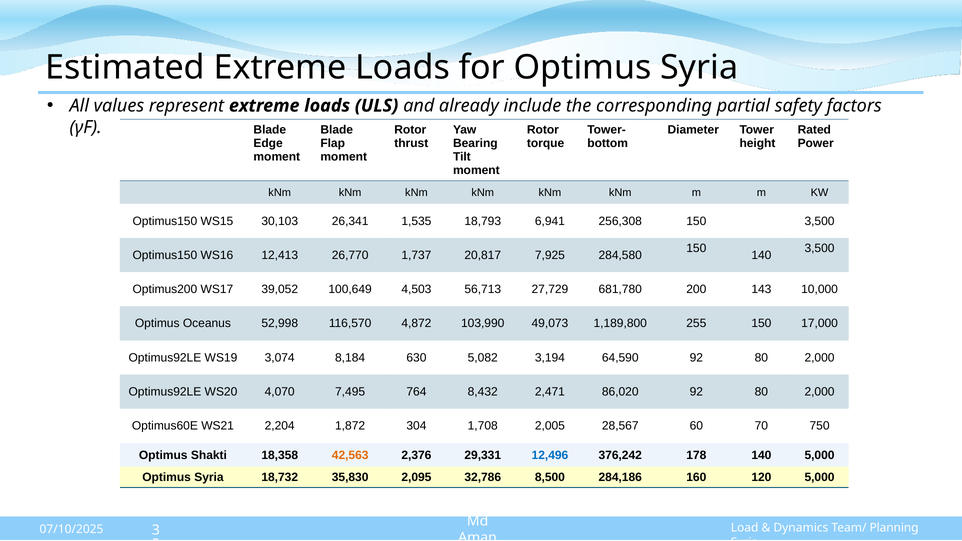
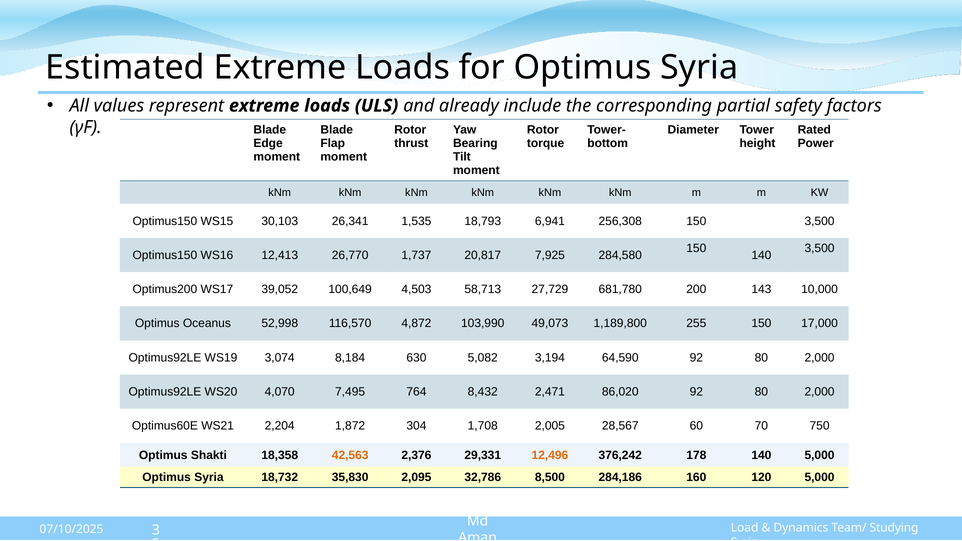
56,713: 56,713 -> 58,713 (483, 289)
12,496 colour: blue -> orange (550, 455)
Planning: Planning -> Studying (894, 528)
